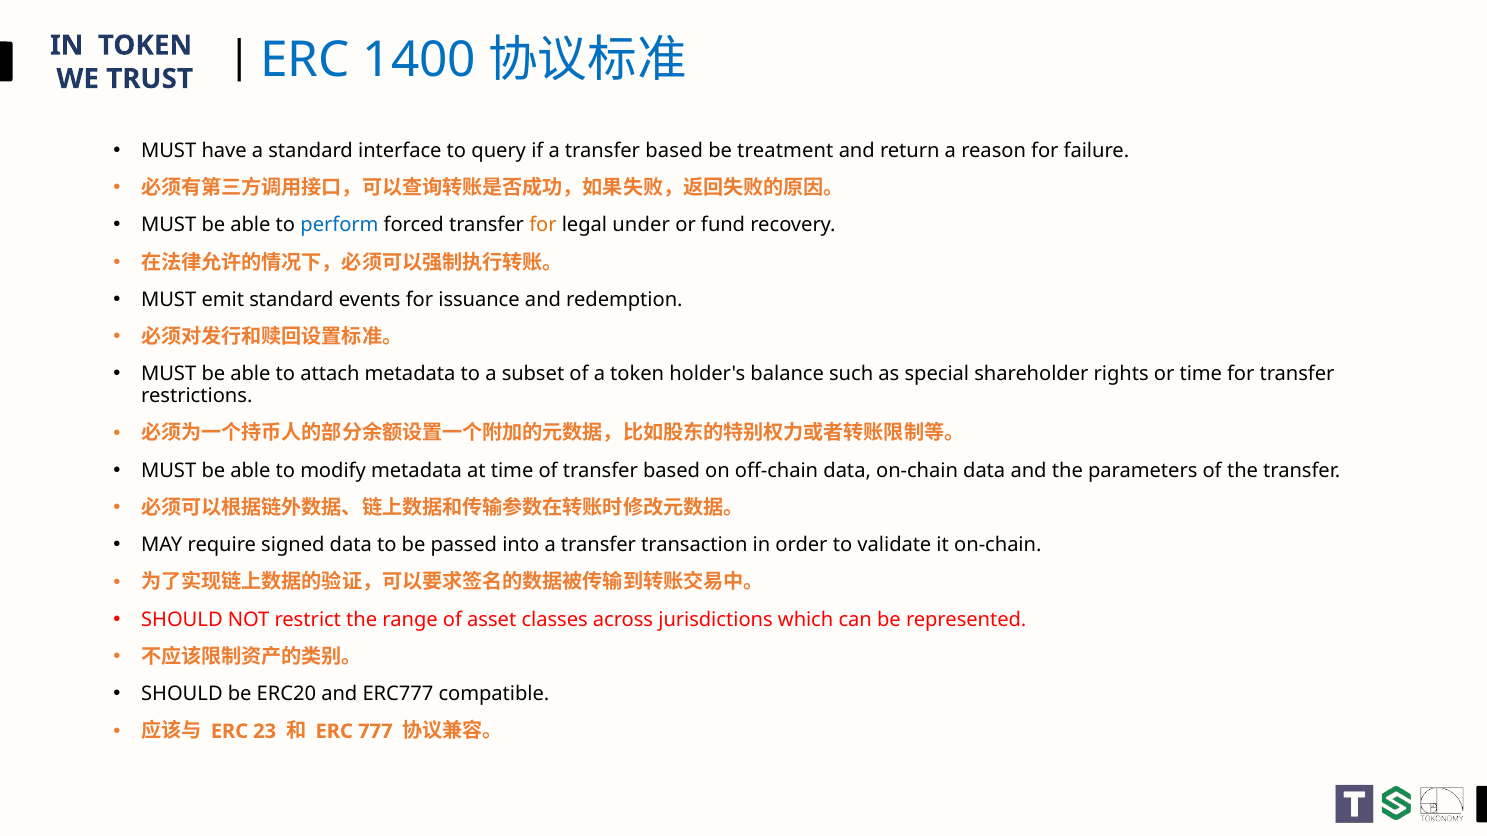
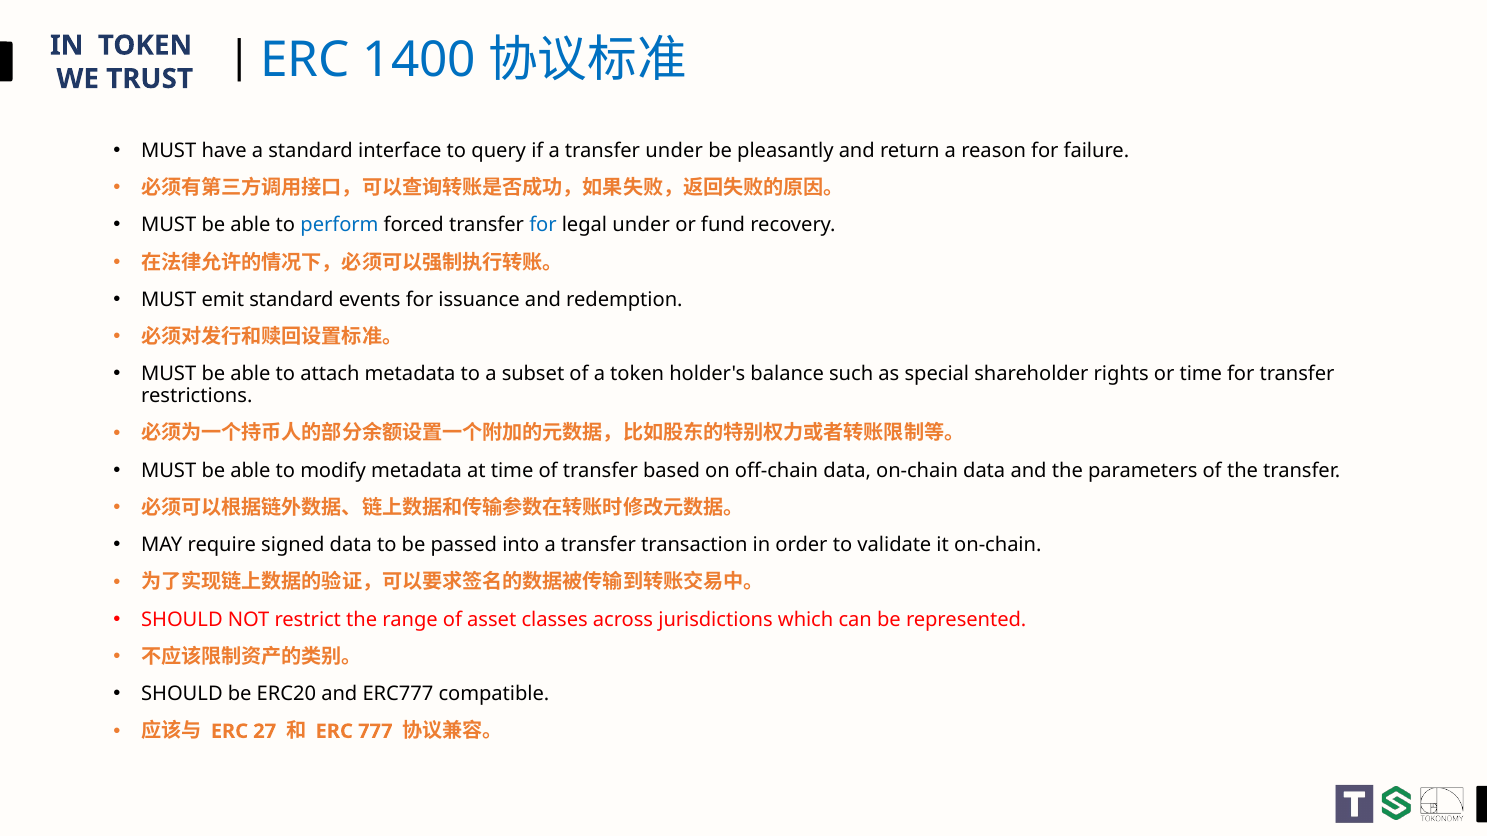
a transfer based: based -> under (674, 151)
treatment: treatment -> pleasantly (785, 151)
for colour: orange -> blue (543, 225)
23: 23 -> 27 (265, 732)
